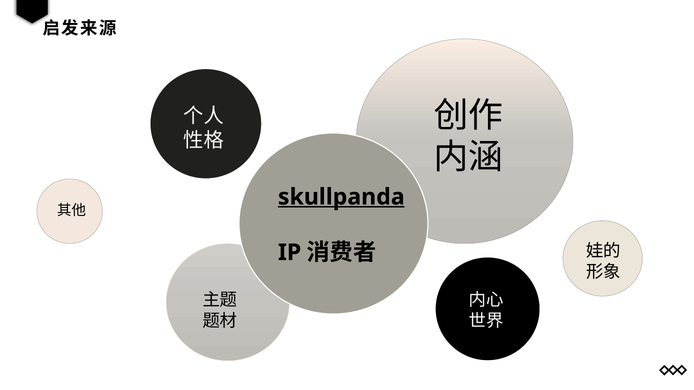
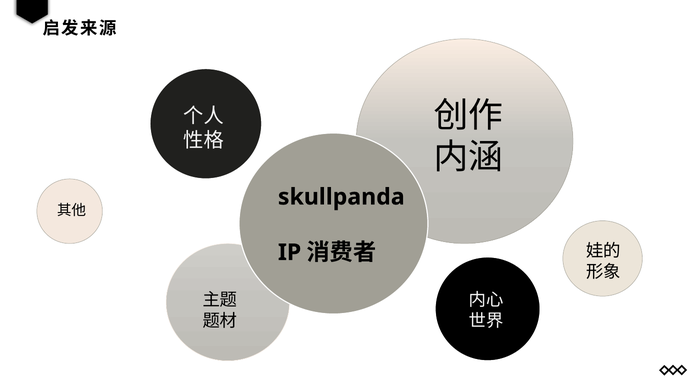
skullpanda underline: present -> none (341, 197)
